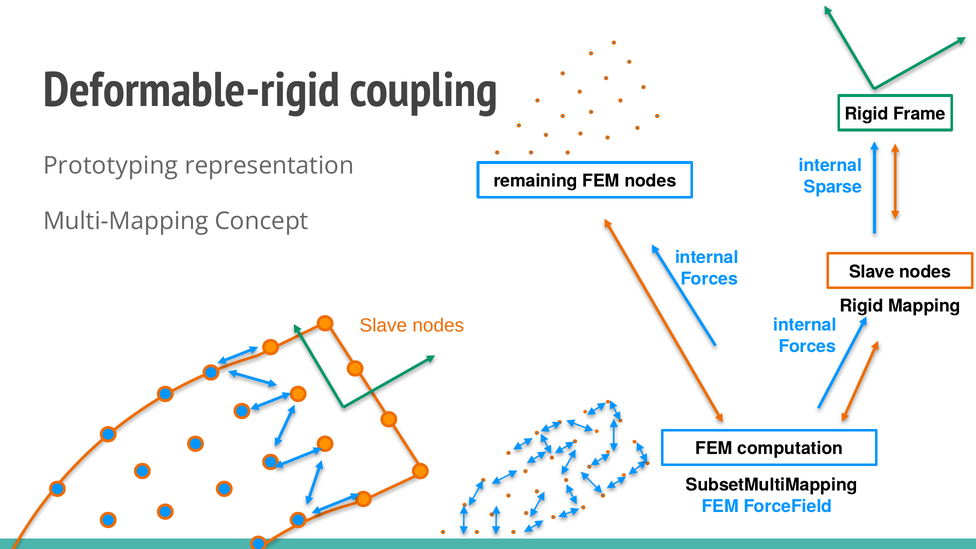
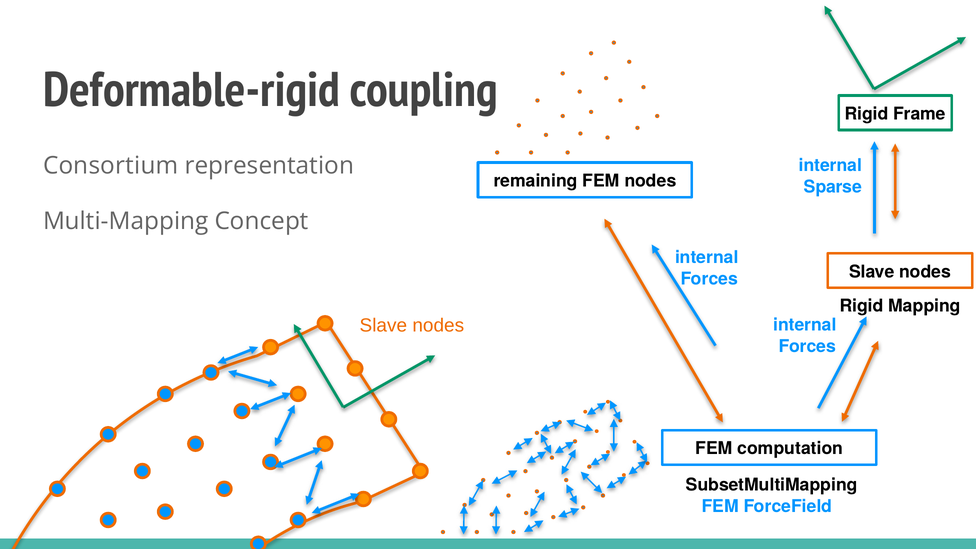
Prototyping: Prototyping -> Consortium (111, 166)
